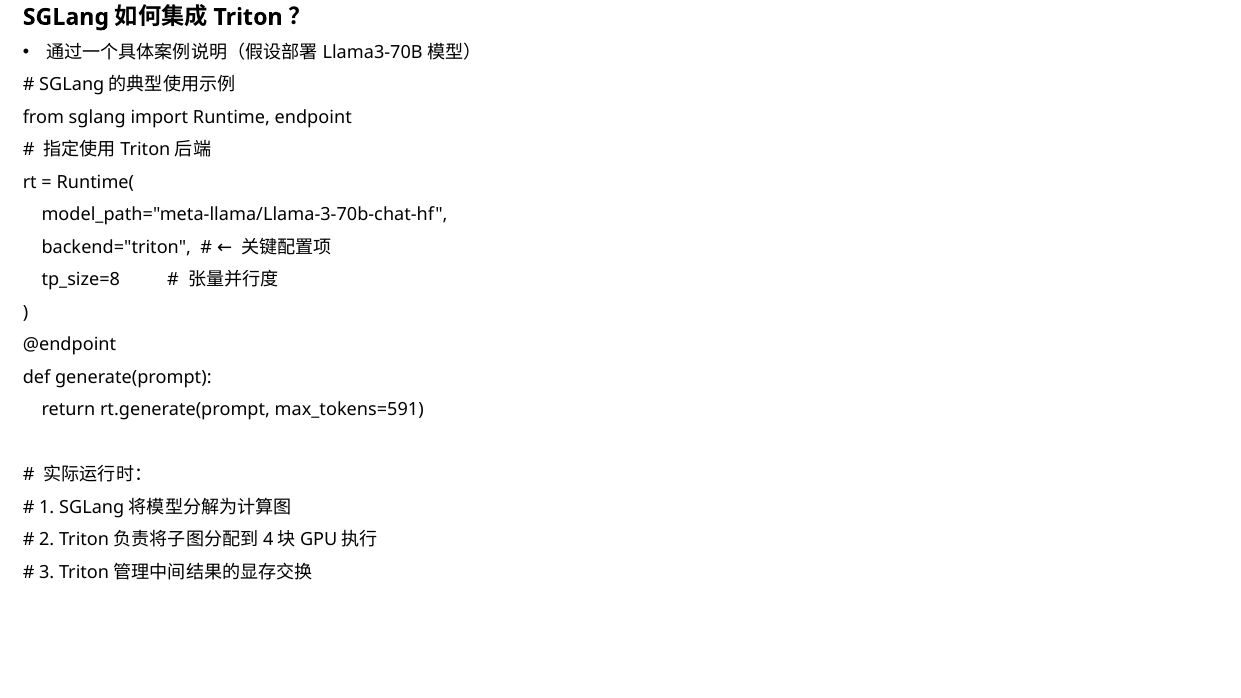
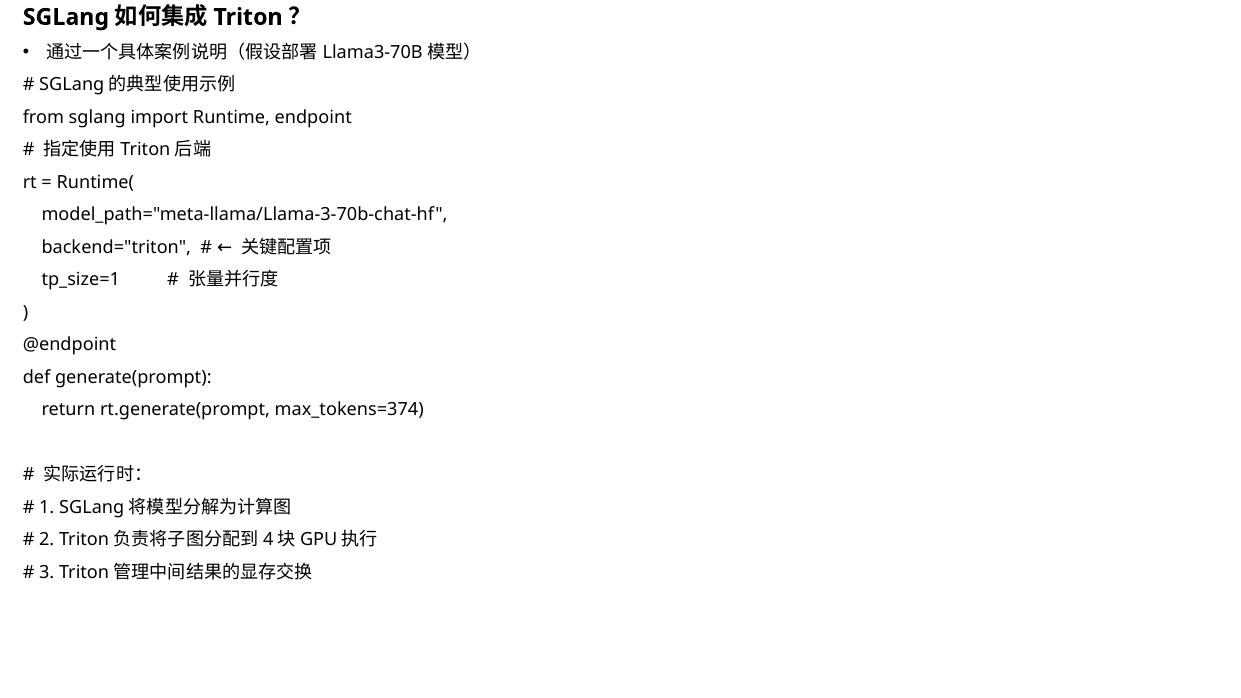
tp_size=8: tp_size=8 -> tp_size=1 (81, 280)
max_tokens=591: max_tokens=591 -> max_tokens=374 (349, 410)
